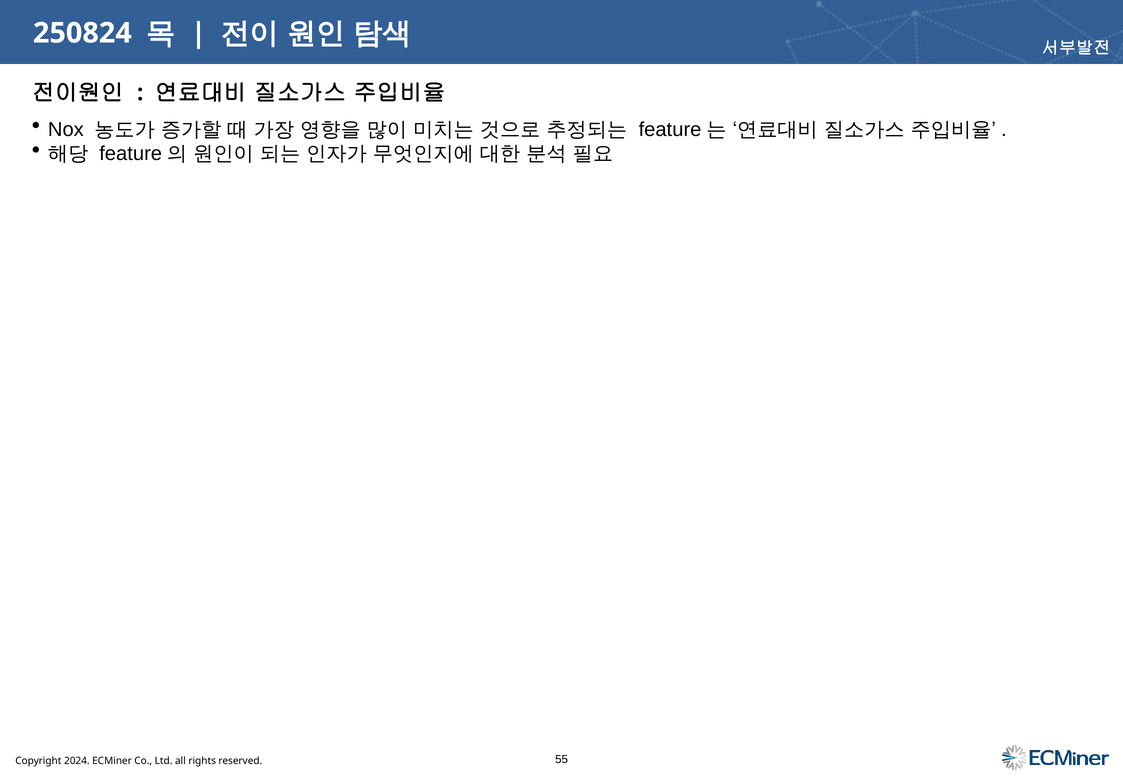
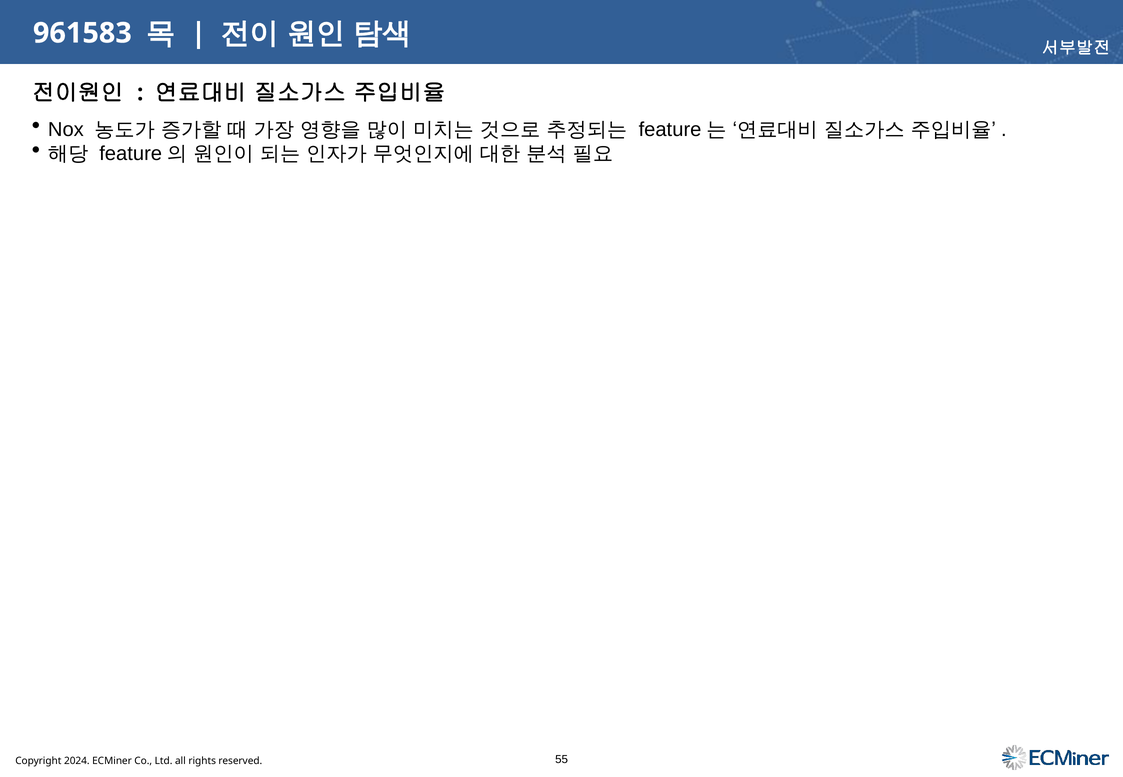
250824: 250824 -> 961583 (82, 33)
